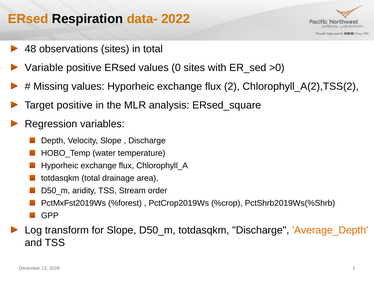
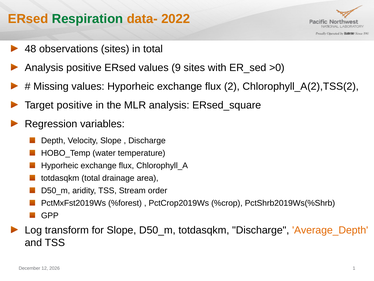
Respiration colour: black -> green (88, 19)
Variable: Variable -> Analysis (44, 68)
0: 0 -> 9 (176, 68)
